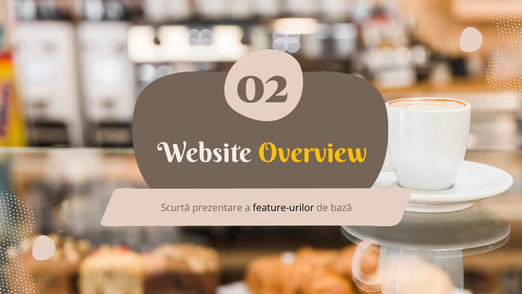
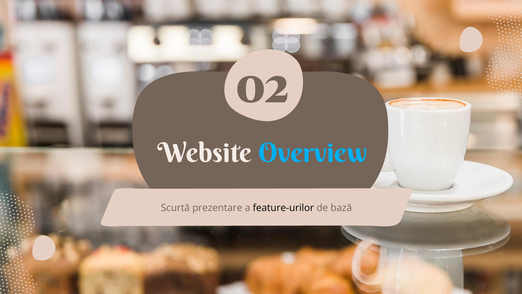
Overview colour: yellow -> light blue (313, 153)
